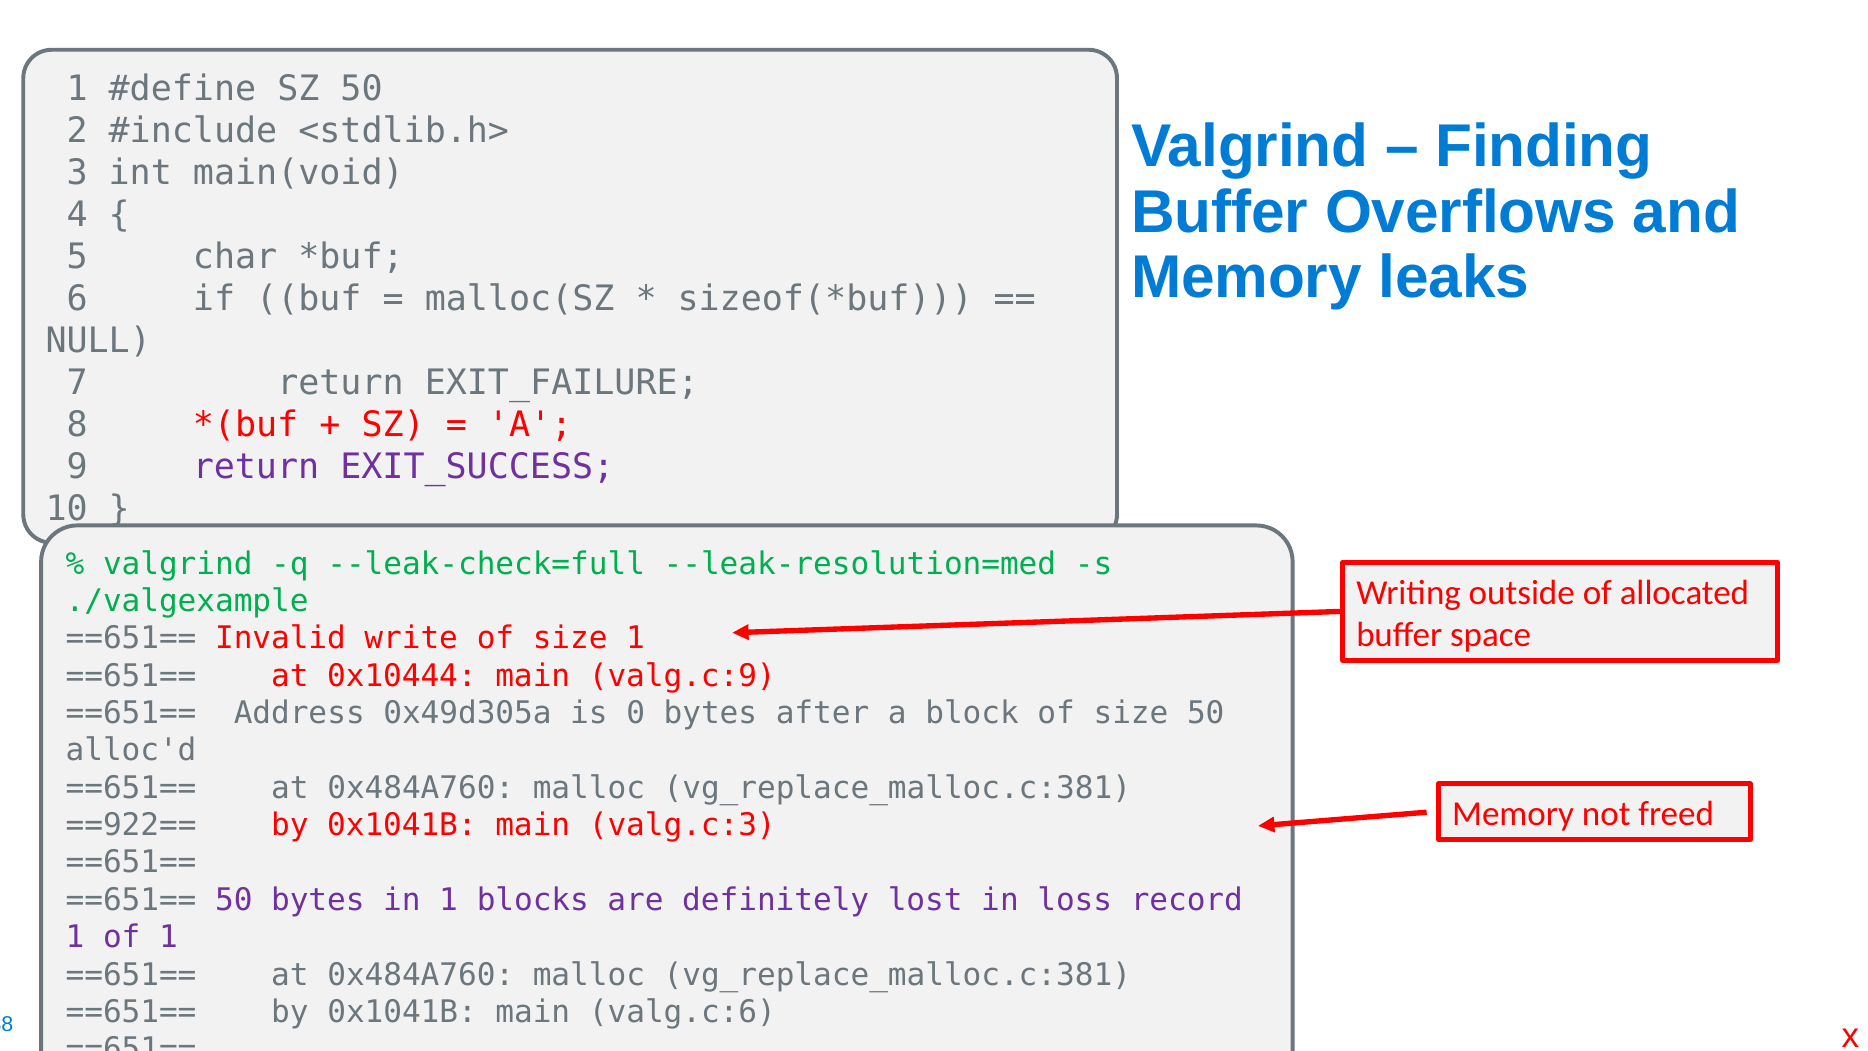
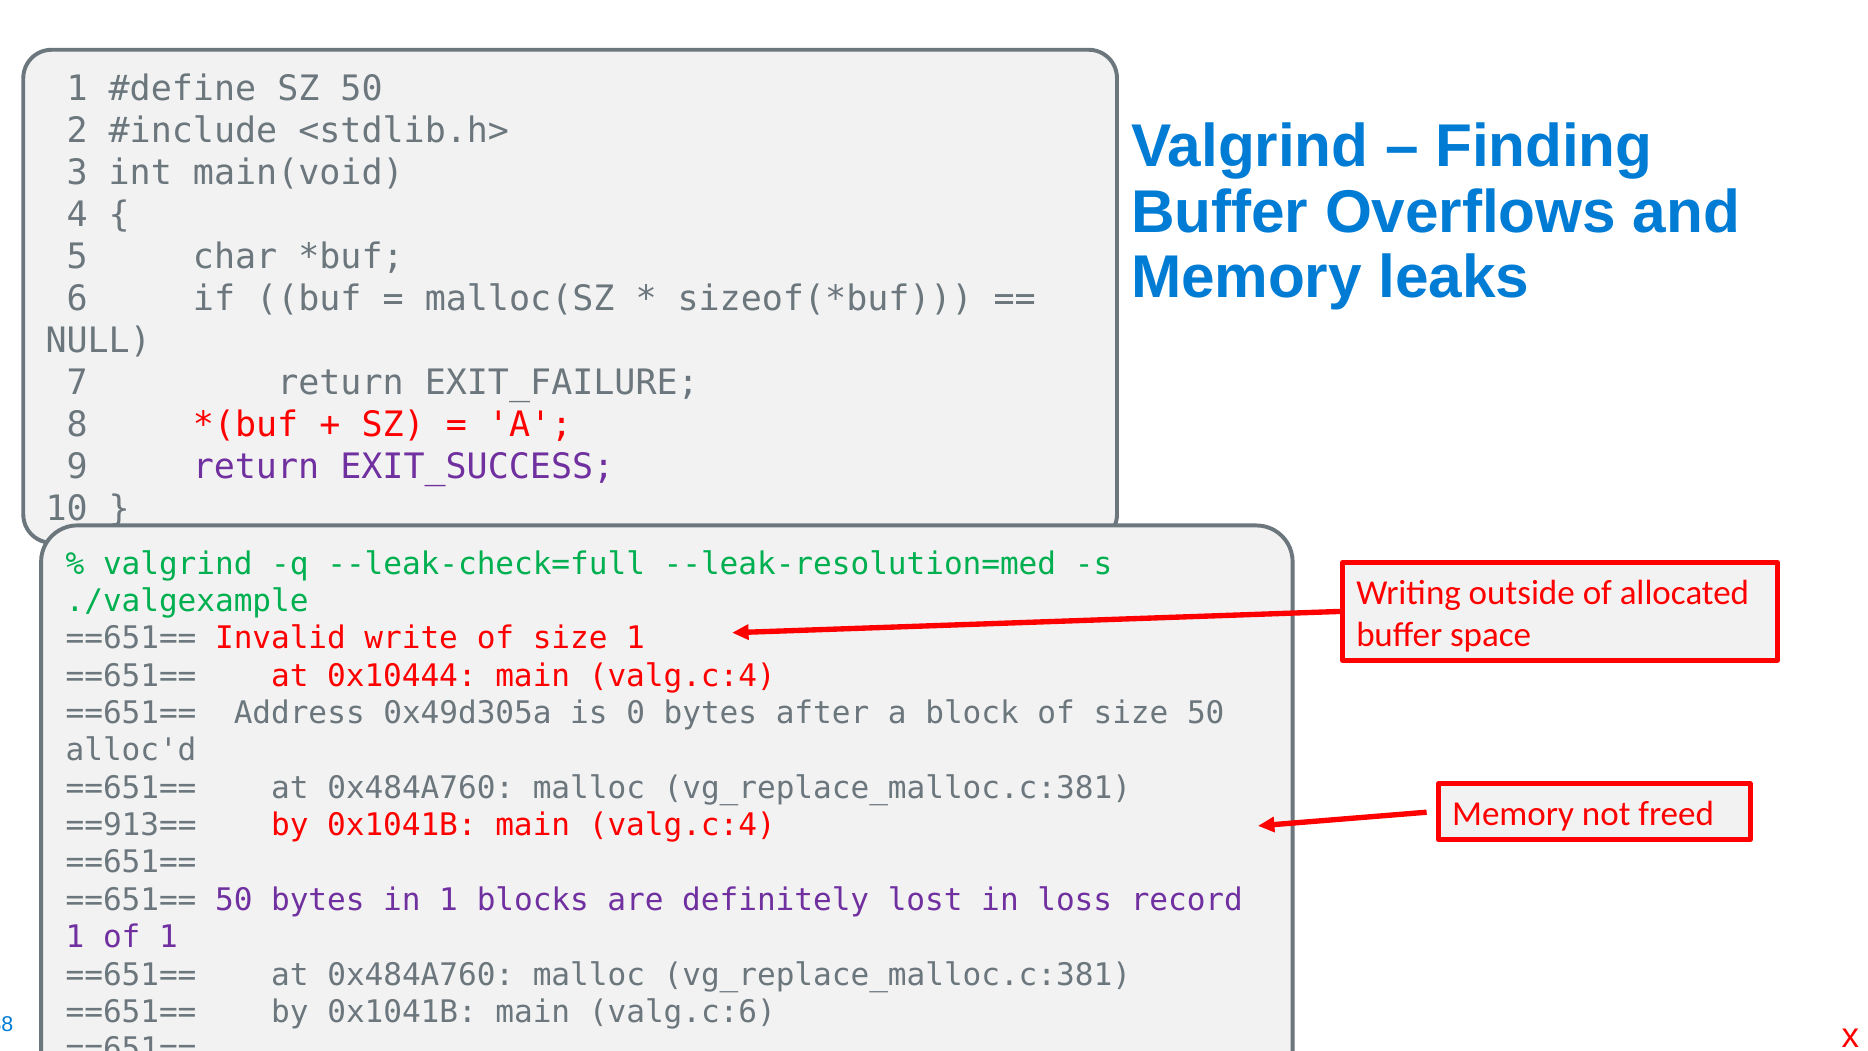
0x10444 main valg.c:9: valg.c:9 -> valg.c:4 (682, 676)
==922==: ==922== -> ==913== (131, 825)
0x1041B main valg.c:3: valg.c:3 -> valg.c:4 (682, 825)
